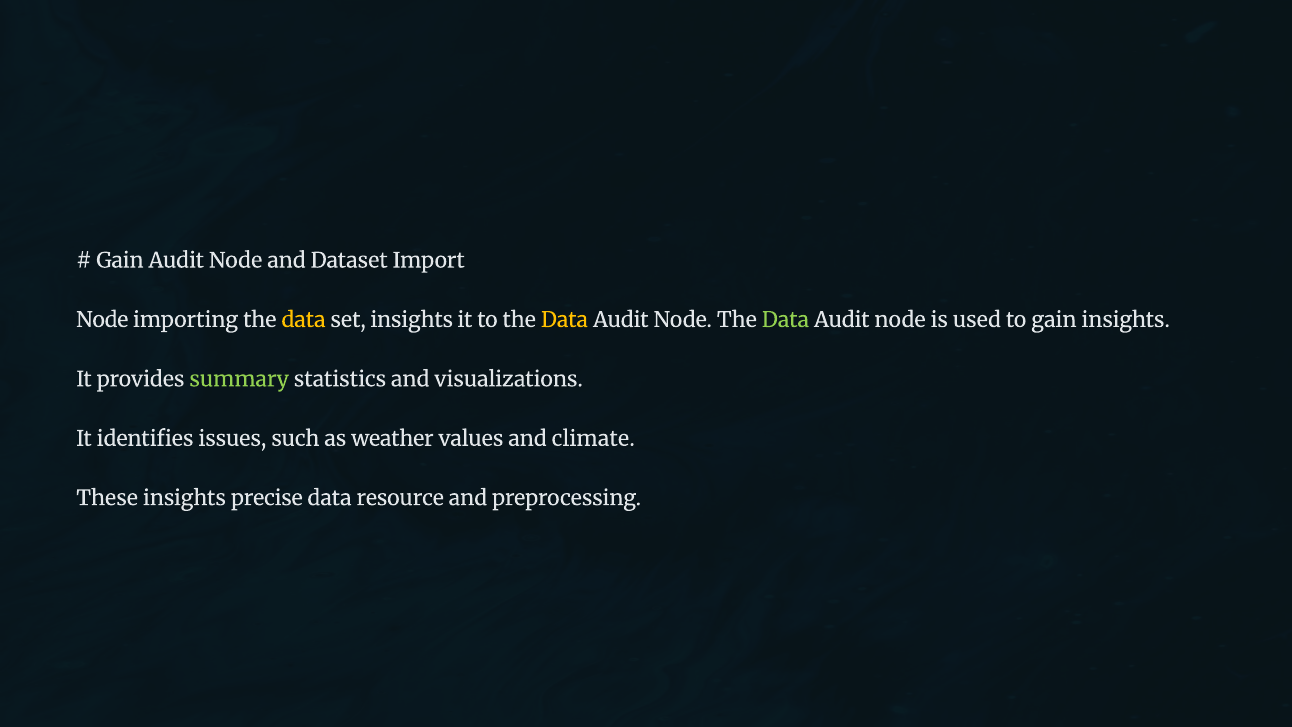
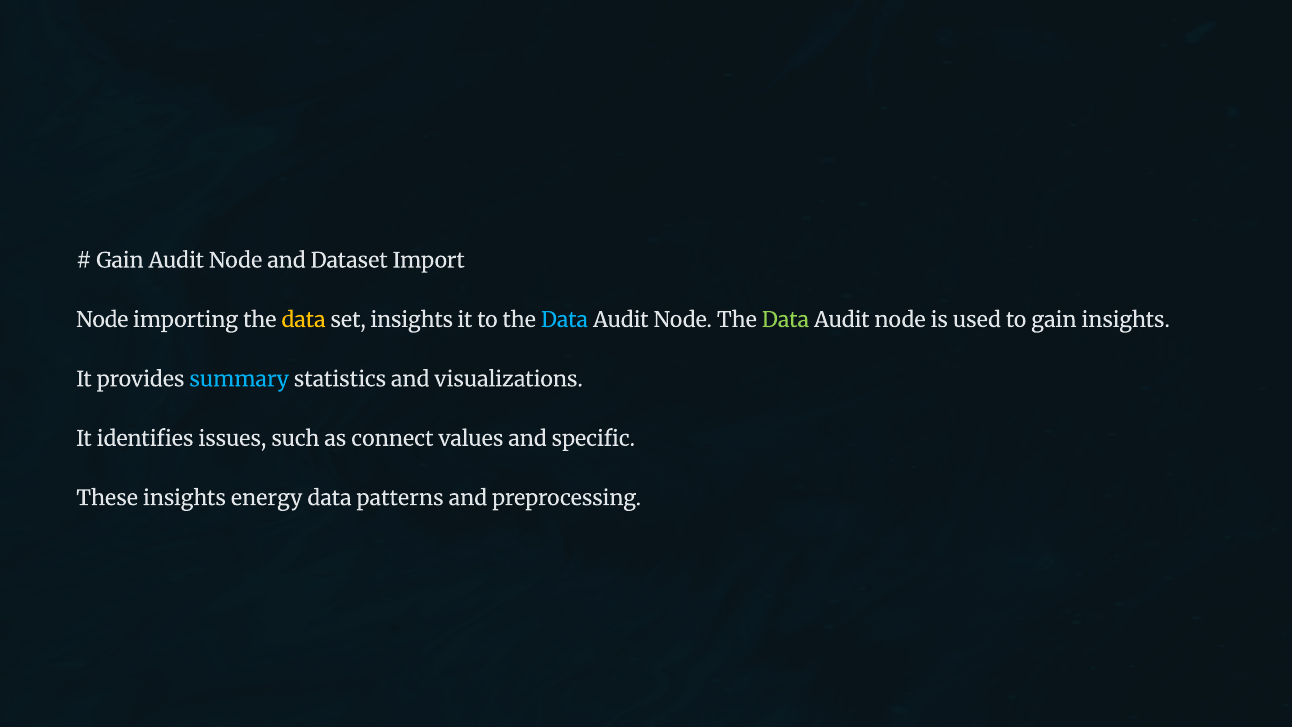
Data colour: yellow -> light blue (564, 320)
summary colour: light green -> light blue (239, 379)
weather: weather -> connect (392, 439)
climate: climate -> specific (593, 439)
precise: precise -> energy (267, 498)
resource: resource -> patterns (400, 498)
